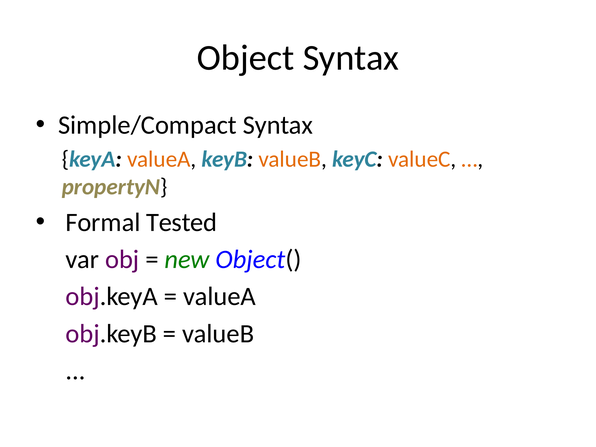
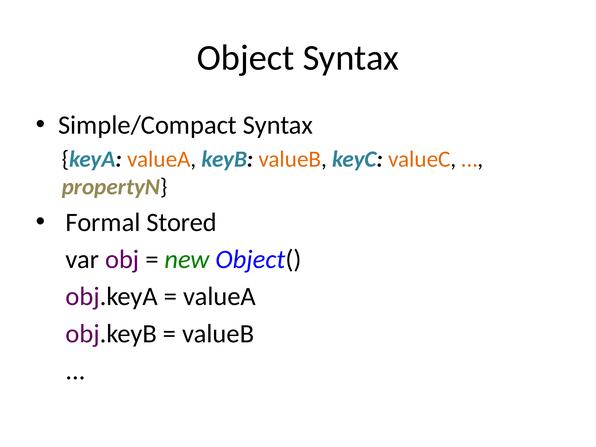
Tested: Tested -> Stored (182, 222)
